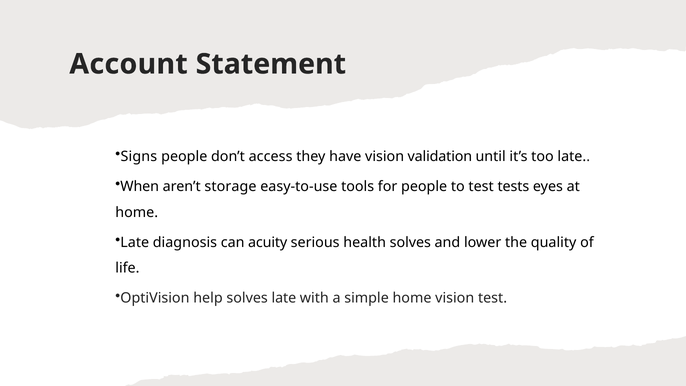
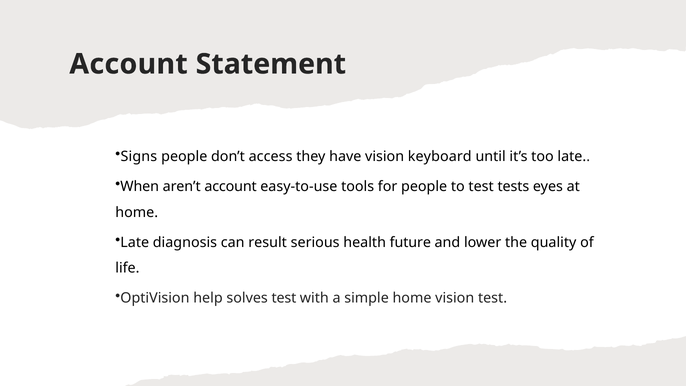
validation: validation -> keyboard (440, 156)
aren’t storage: storage -> account (231, 187)
acuity: acuity -> result (268, 242)
health solves: solves -> future (410, 242)
solves late: late -> test (284, 298)
